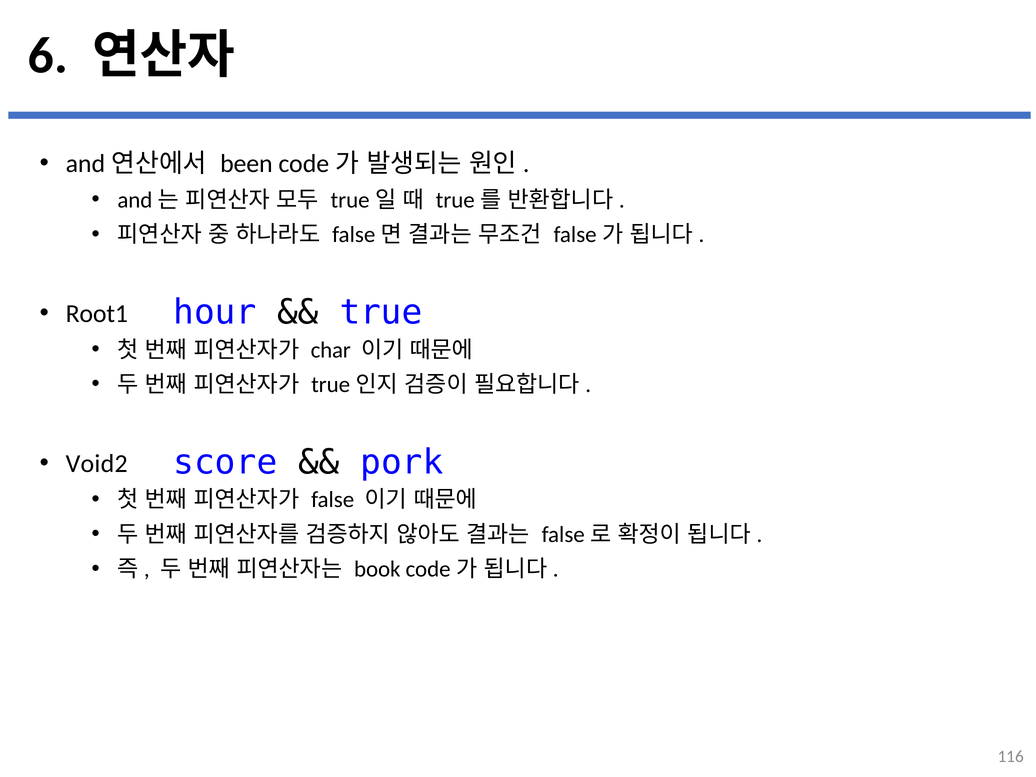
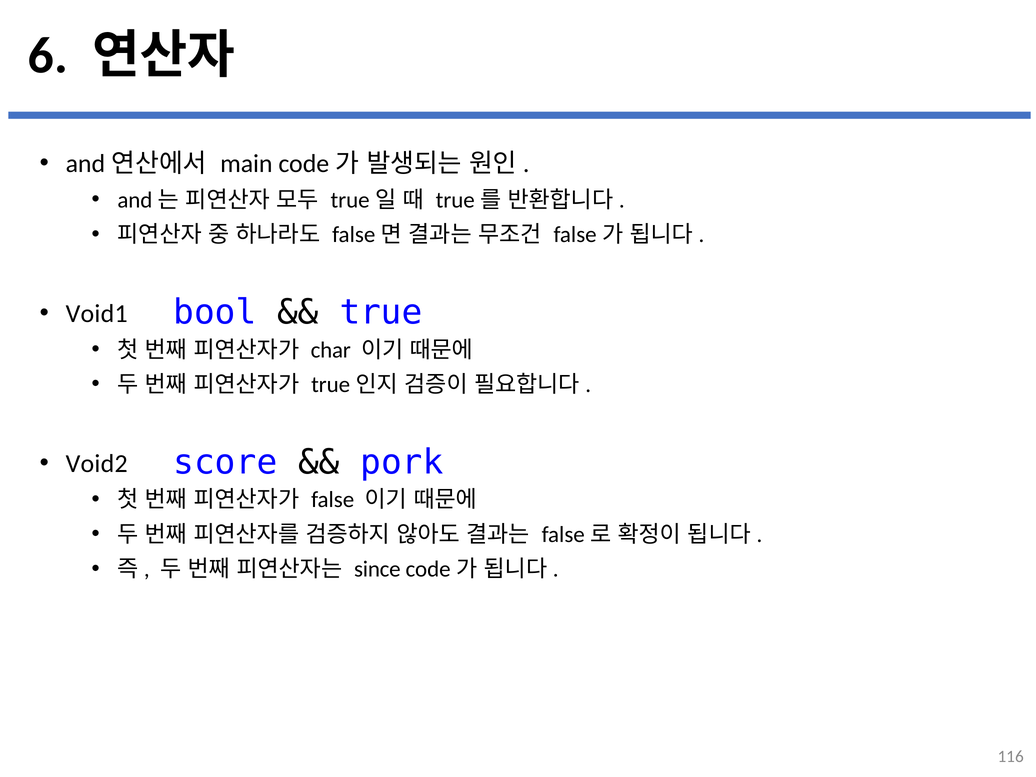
been: been -> main (246, 164)
hour: hour -> bool (215, 312)
Root1: Root1 -> Void1 (97, 314)
book: book -> since (377, 569)
